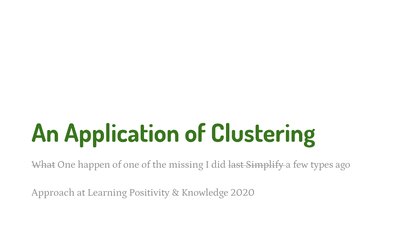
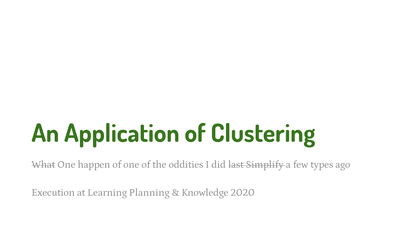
missing: missing -> oddities (186, 164)
Approach: Approach -> Execution (53, 192)
Positivity: Positivity -> Planning (149, 192)
